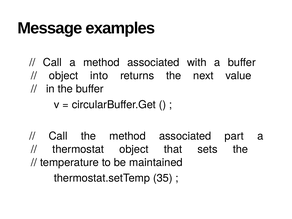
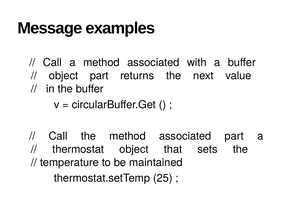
object into: into -> part (99, 76)
35: 35 -> 25 (163, 178)
